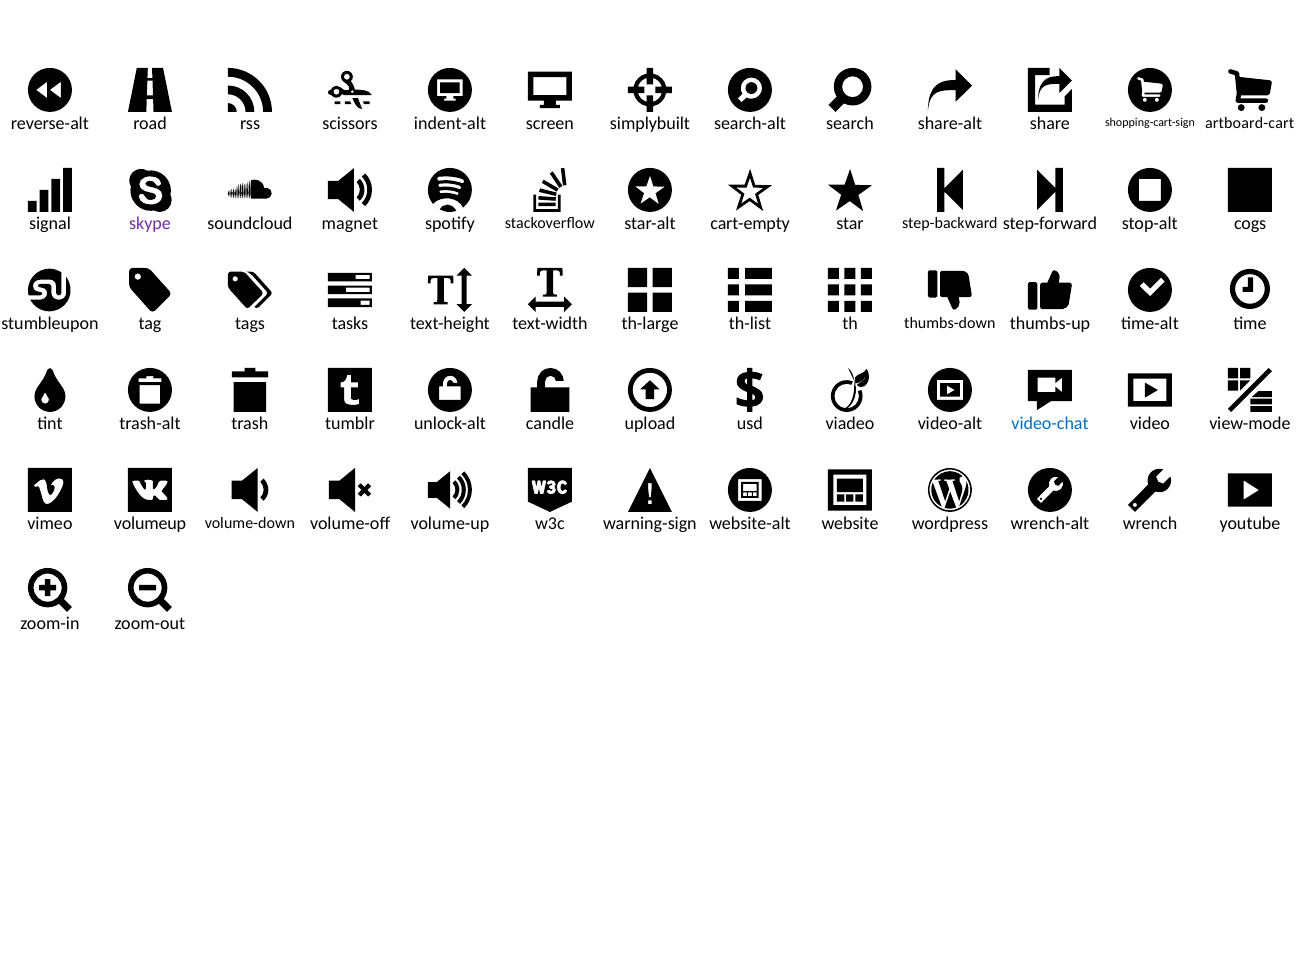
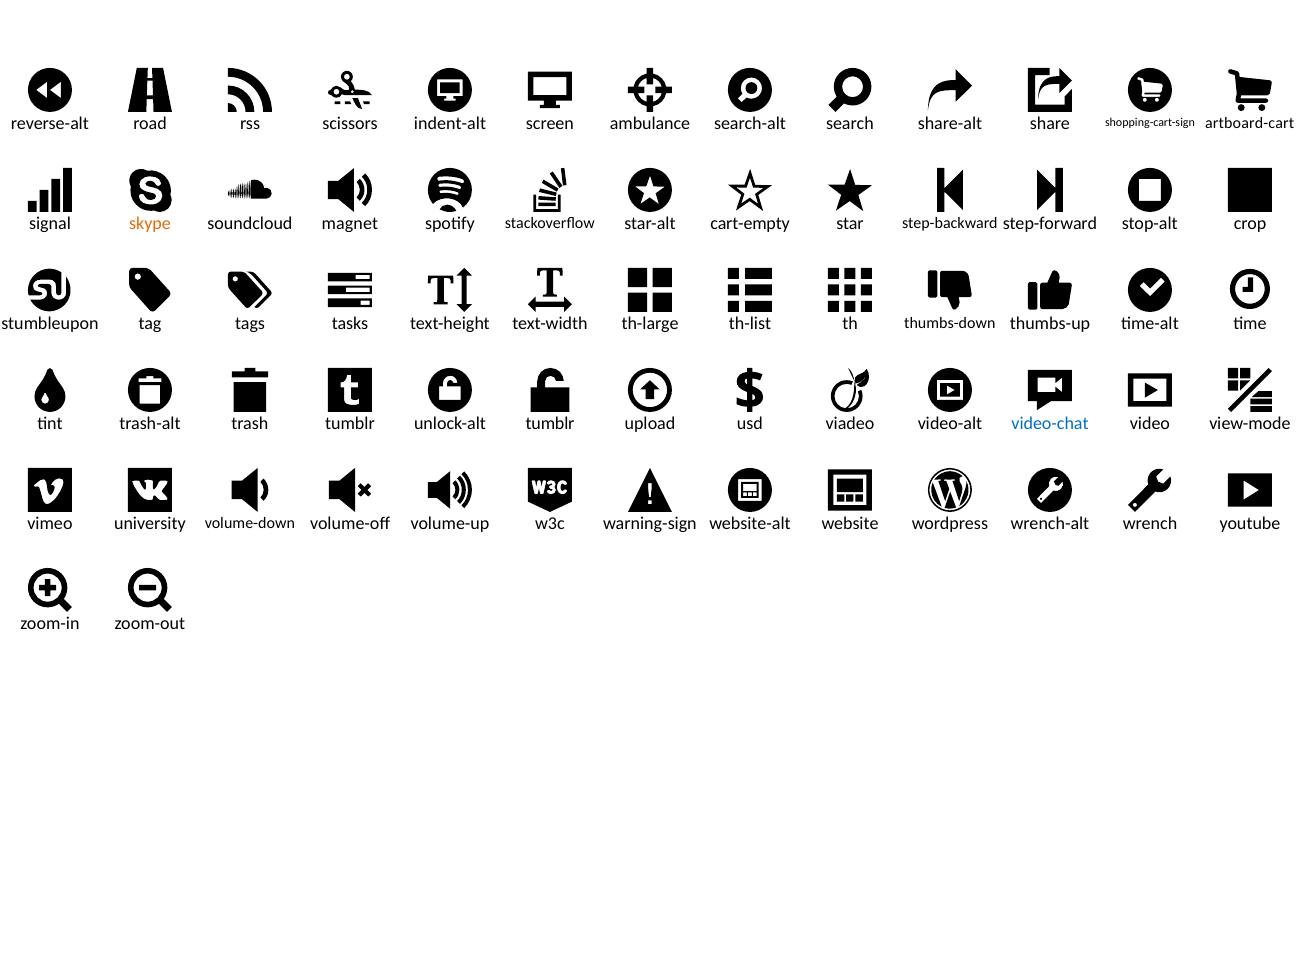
simplybuilt: simplybuilt -> ambulance (650, 124)
skype colour: purple -> orange (150, 224)
cogs: cogs -> crop (1250, 224)
unlock-alt candle: candle -> tumblr (550, 424)
volumeup: volumeup -> university (150, 524)
